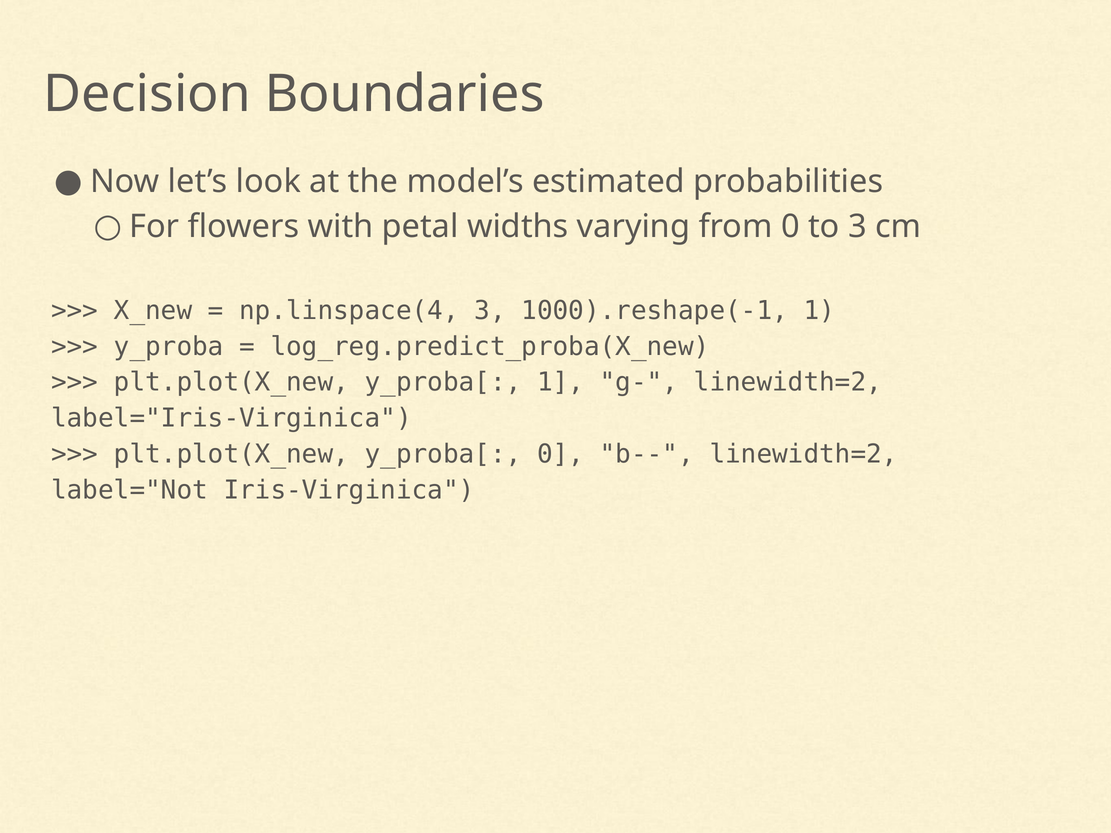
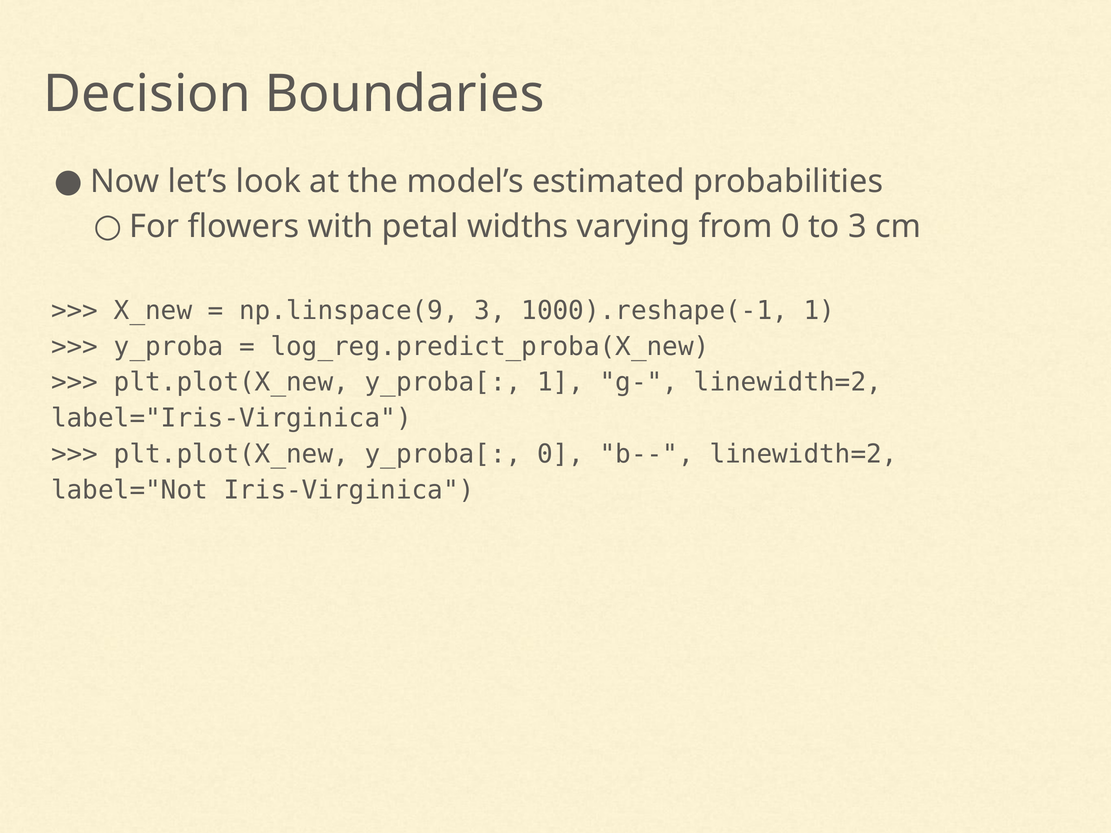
np.linspace(4: np.linspace(4 -> np.linspace(9 (349, 311)
